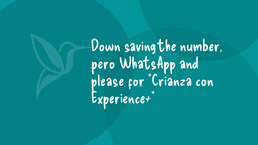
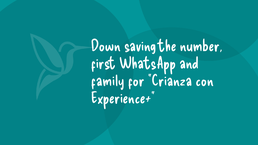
pero: pero -> first (103, 63)
please: please -> family (108, 81)
